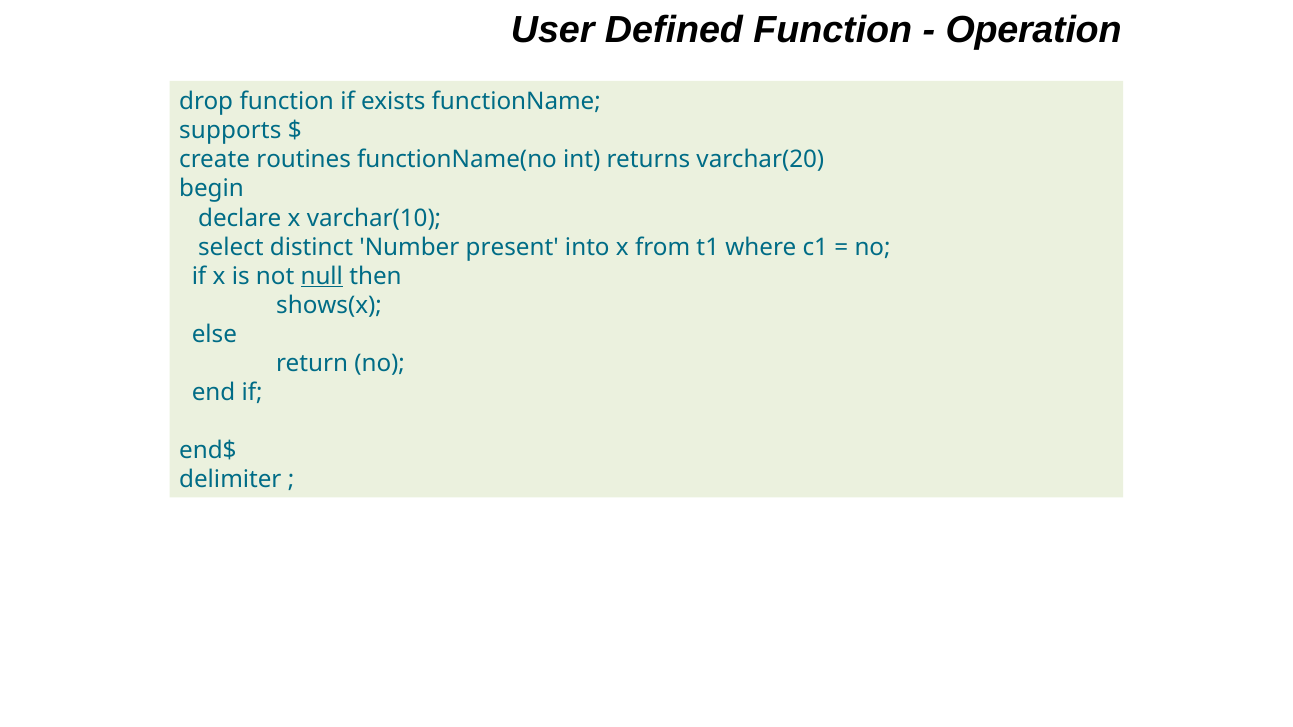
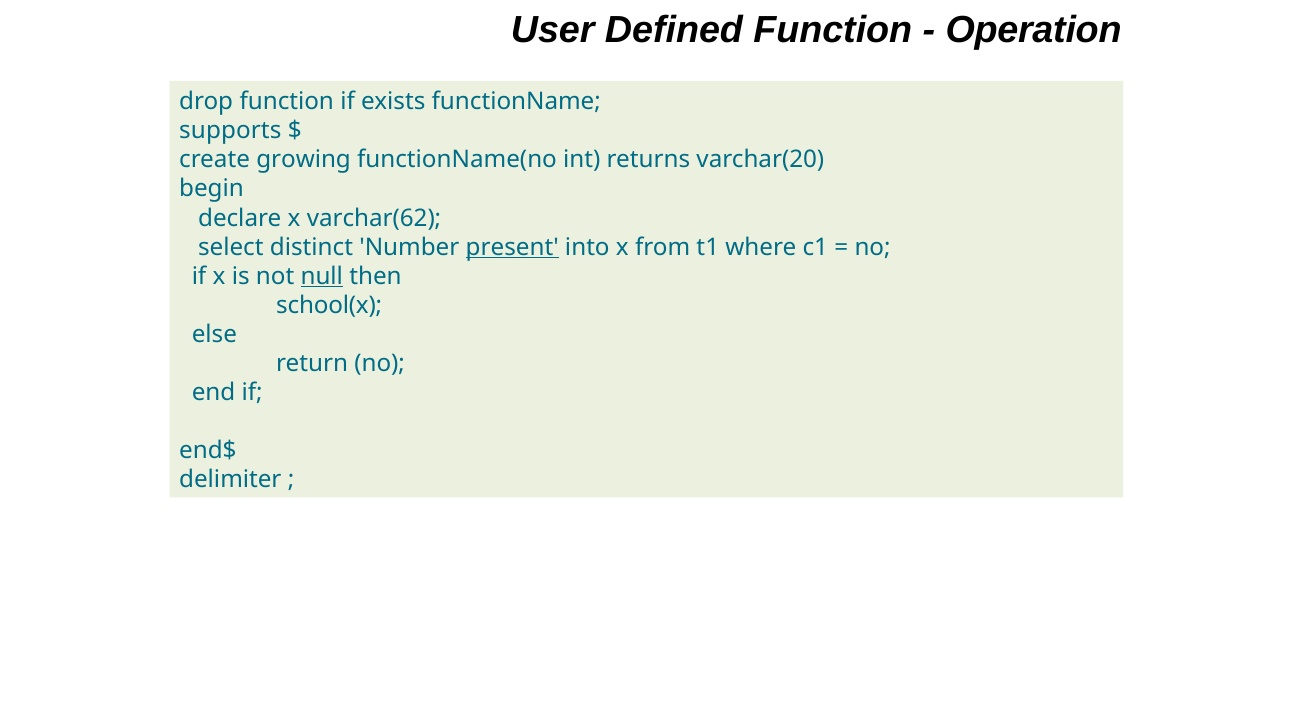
routines: routines -> growing (304, 160)
varchar(10: varchar(10 -> varchar(62 (374, 218)
present underline: none -> present (512, 247)
shows(x: shows(x -> school(x (329, 305)
